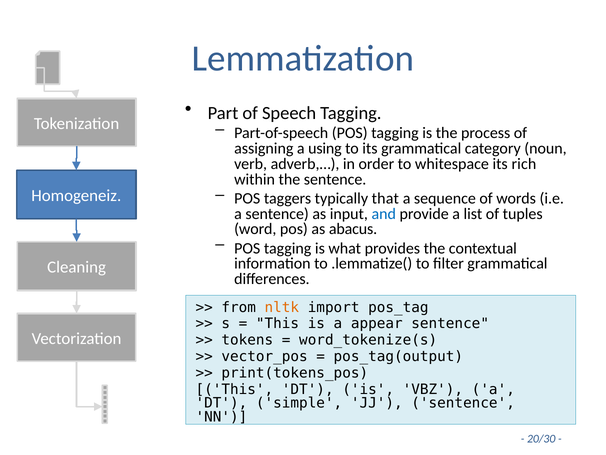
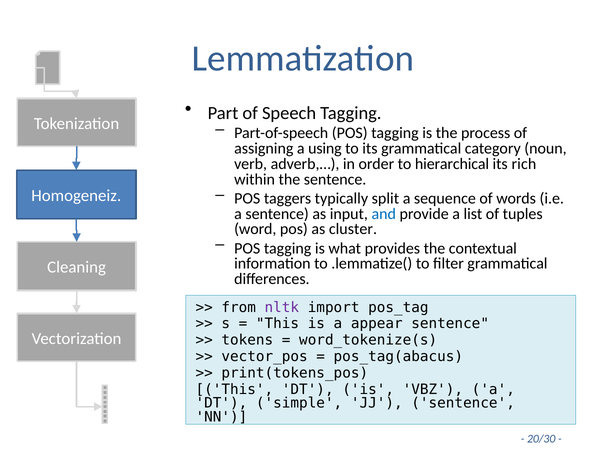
whitespace: whitespace -> hierarchical (452, 164)
that: that -> split (385, 198)
abacus: abacus -> cluster (353, 229)
nltk colour: orange -> purple (282, 307)
pos_tag(output: pos_tag(output -> pos_tag(abacus (398, 356)
